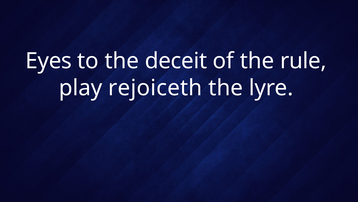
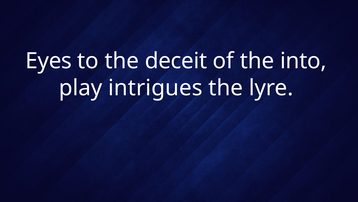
rule: rule -> into (303, 61)
rejoiceth: rejoiceth -> intrigues (155, 88)
